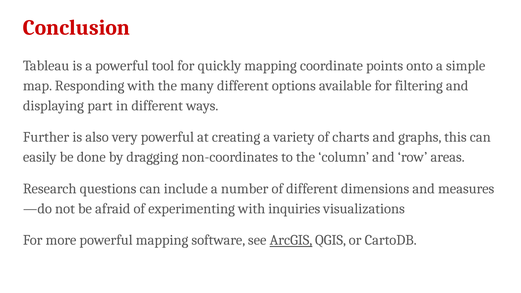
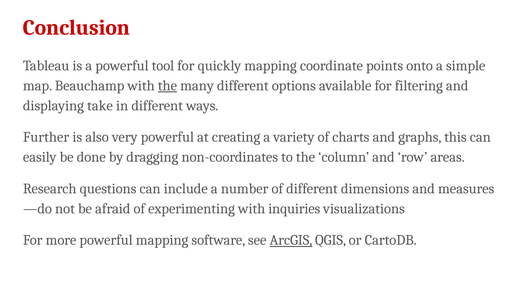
Responding: Responding -> Beauchamp (90, 86)
the underline: none -> present (167, 86)
part: part -> take (100, 106)
